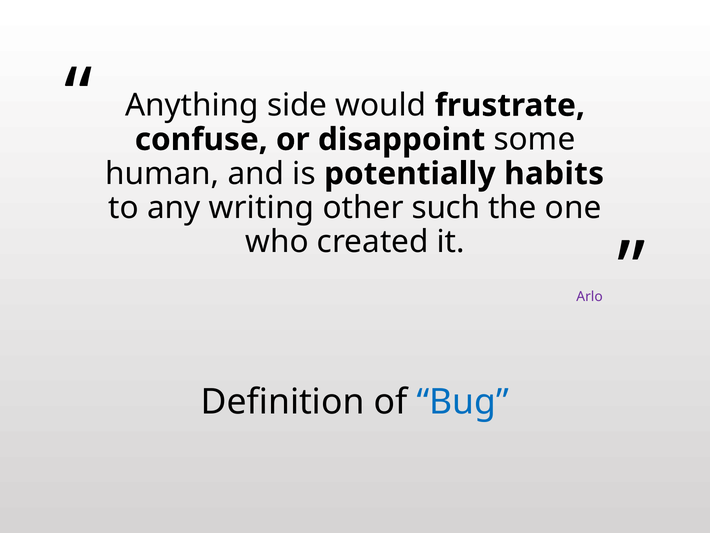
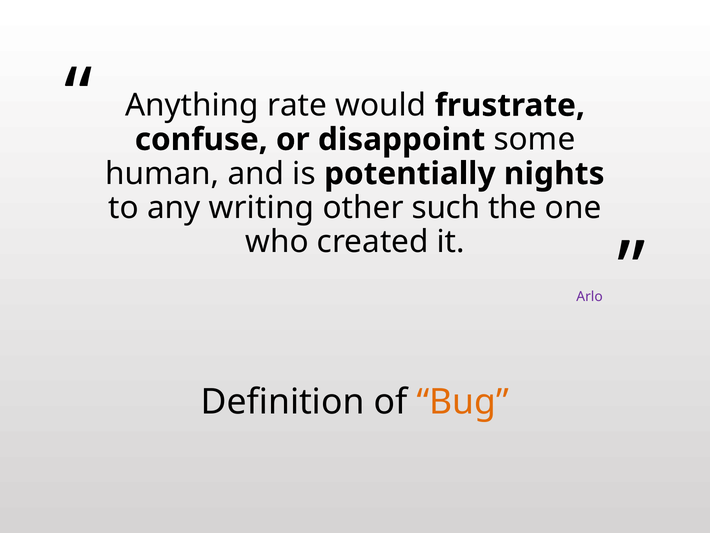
side: side -> rate (297, 105)
habits: habits -> nights (554, 174)
Bug colour: blue -> orange (463, 401)
